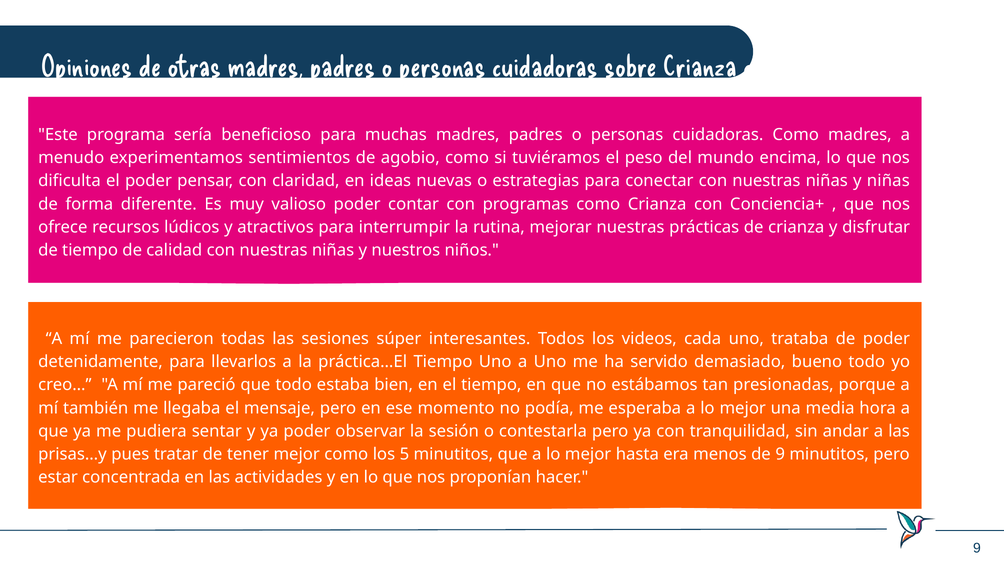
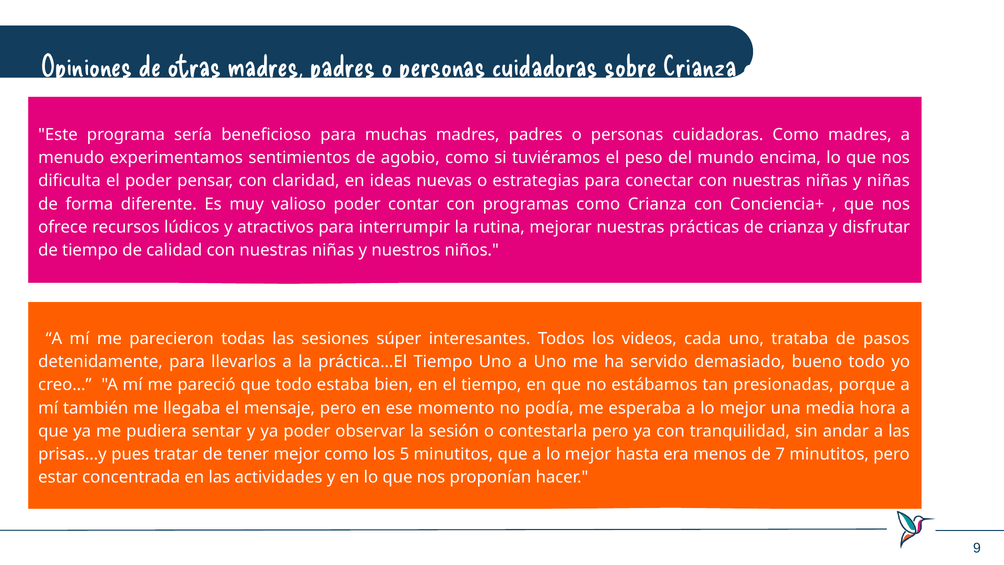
de poder: poder -> pasos (886, 339)
de 9: 9 -> 7 (780, 454)
